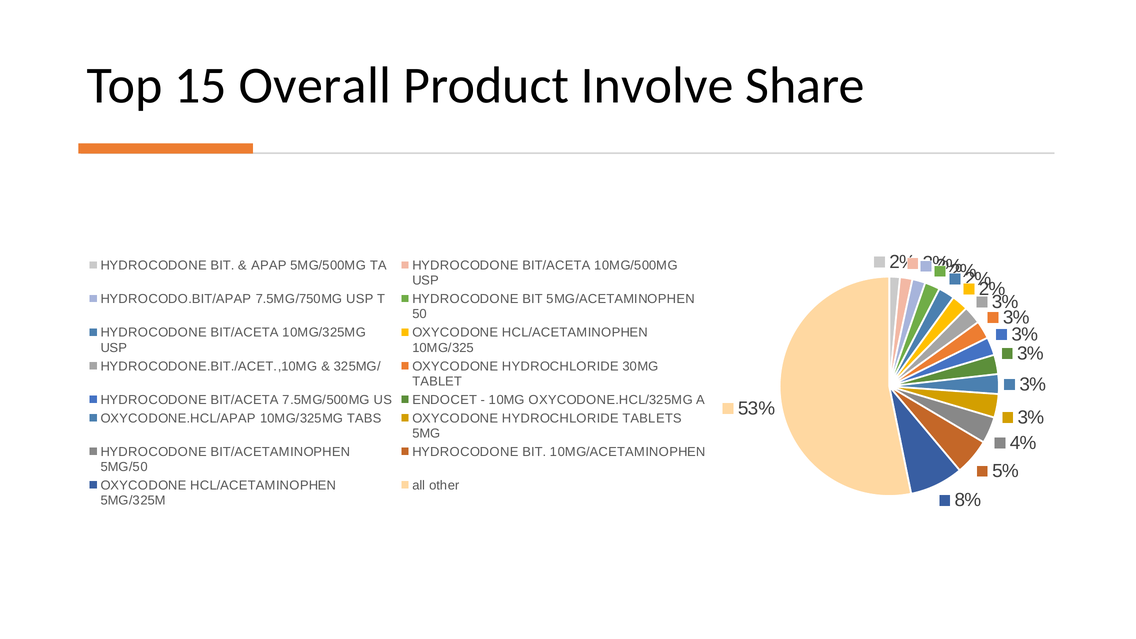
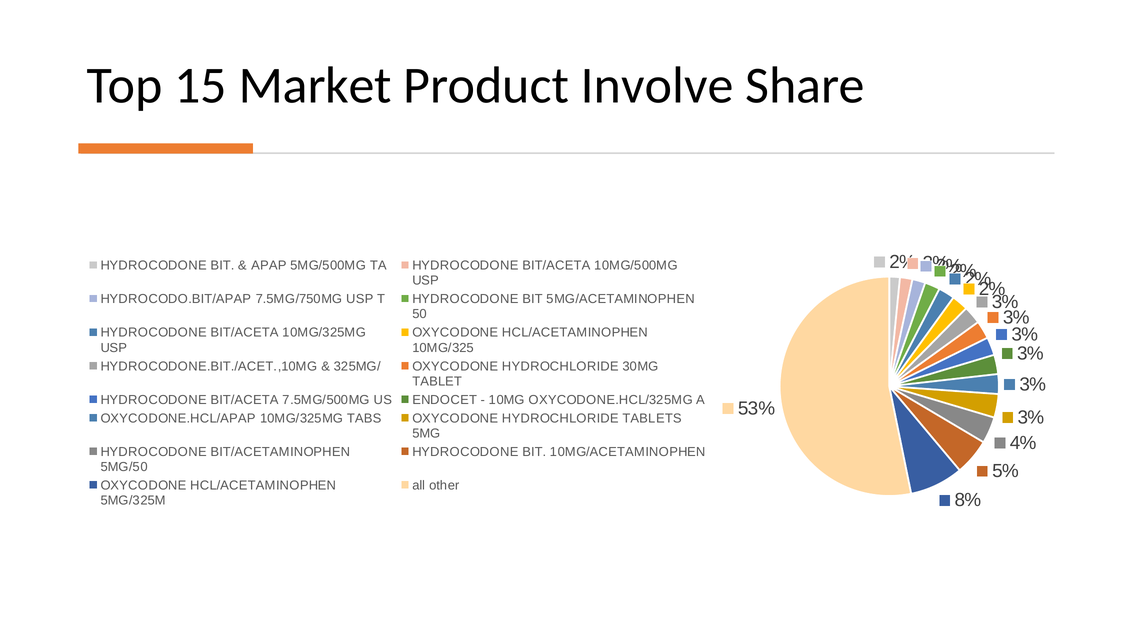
Overall: Overall -> Market (315, 85)
